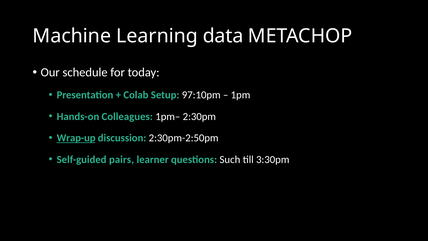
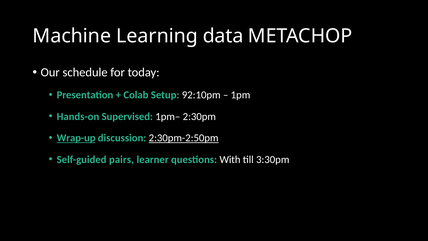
97:10pm: 97:10pm -> 92:10pm (201, 95)
Colleagues: Colleagues -> Supervised (127, 116)
2:30pm-2:50pm underline: none -> present (184, 138)
Such: Such -> With (230, 159)
